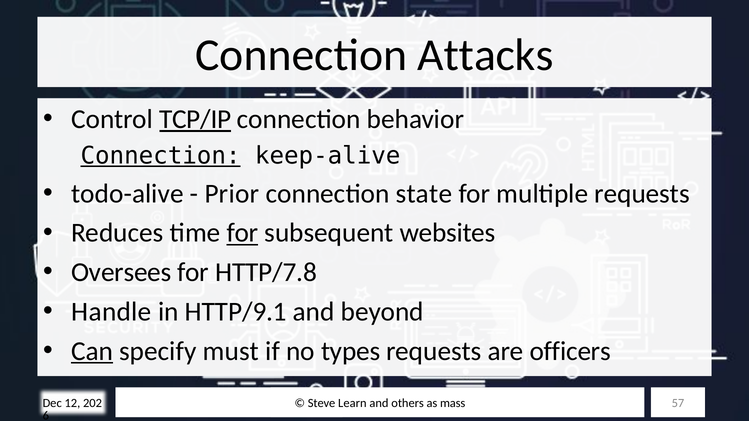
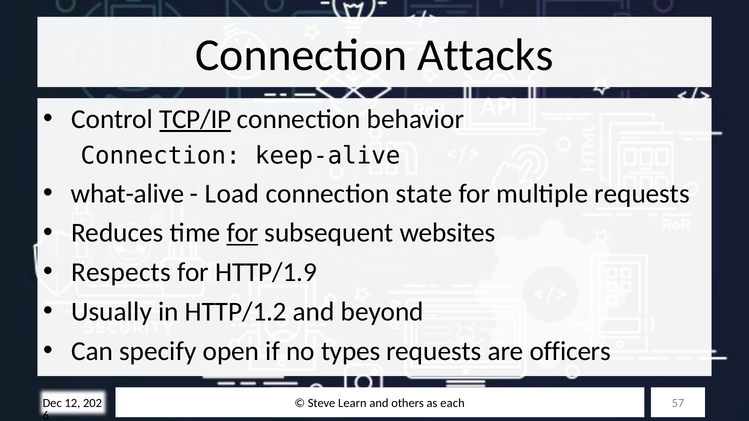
Connection underline: present -> none (161, 156)
todo-alive: todo-alive -> what-alive (128, 194)
Prior: Prior -> Load (232, 194)
Oversees: Oversees -> Respects (121, 273)
HTTP/7.8: HTTP/7.8 -> HTTP/1.9 (266, 273)
Handle: Handle -> Usually (112, 312)
HTTP/9.1: HTTP/9.1 -> HTTP/1.2 (236, 312)
Can underline: present -> none (92, 351)
must: must -> open (231, 351)
mass: mass -> each (453, 403)
